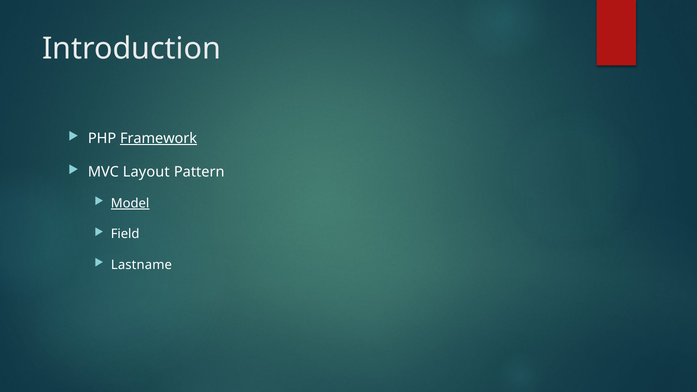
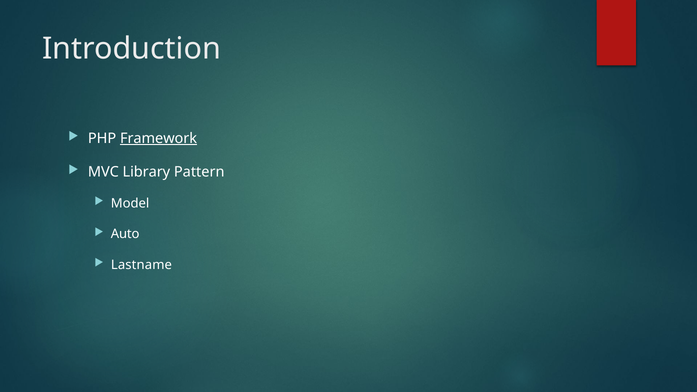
Layout: Layout -> Library (146, 172)
Model underline: present -> none (130, 203)
Field: Field -> Auto (125, 234)
